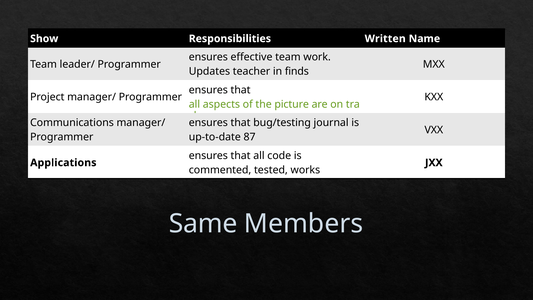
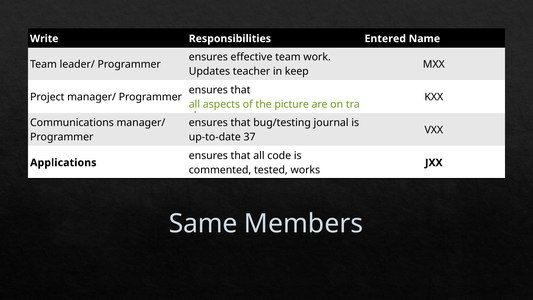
Show: Show -> Write (44, 39)
Written: Written -> Entered (385, 39)
finds: finds -> keep (297, 71)
87: 87 -> 37 (250, 137)
